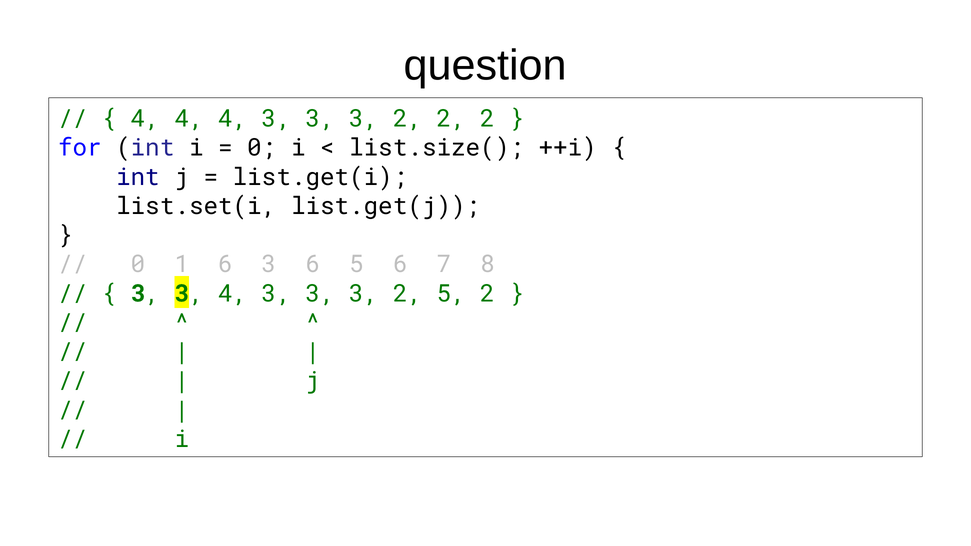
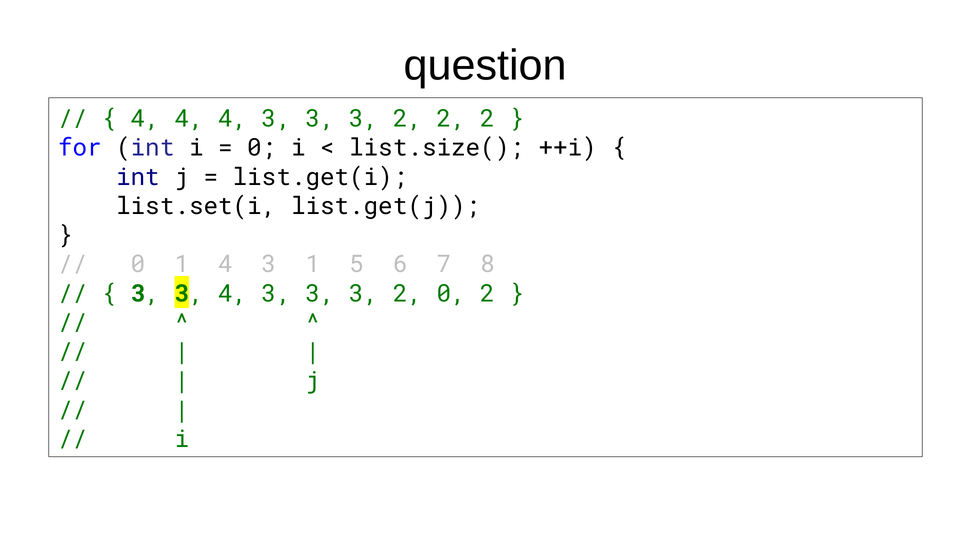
6: 6 -> 4 (226, 265)
3 6: 6 -> 1 (313, 265)
2 5: 5 -> 0 (451, 294)
